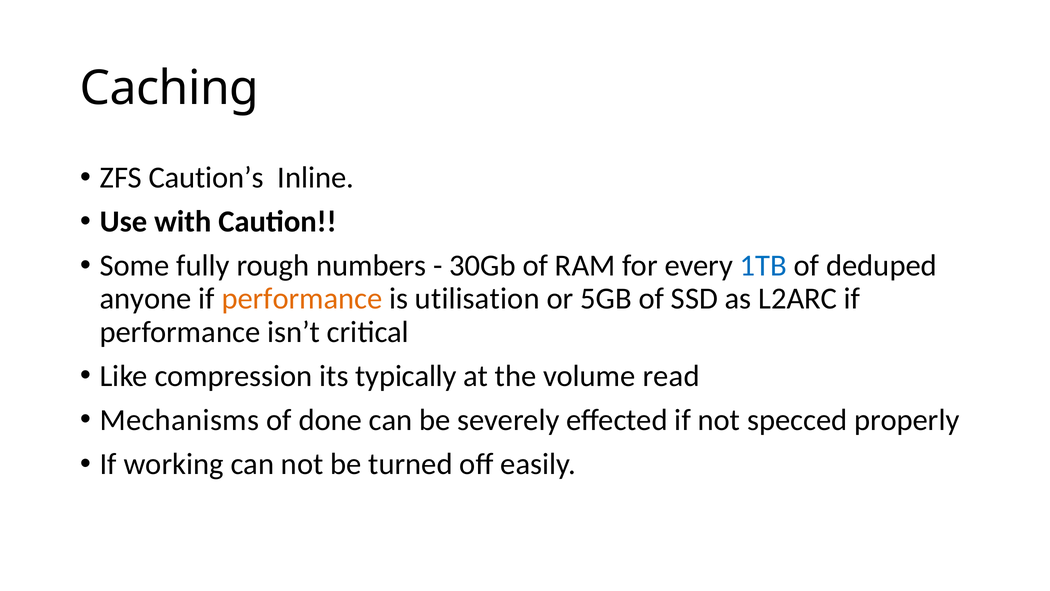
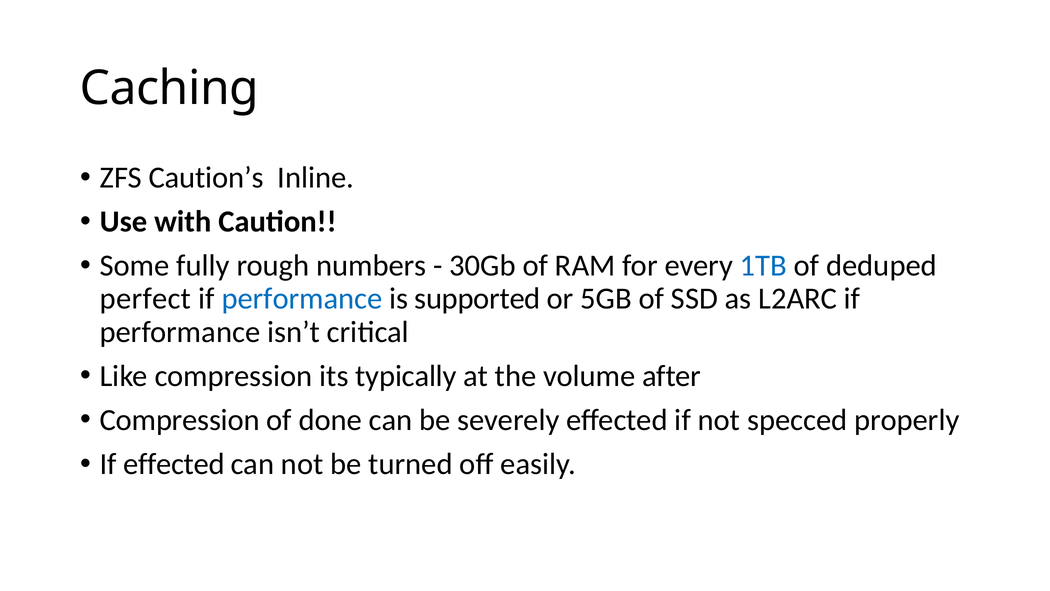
anyone: anyone -> perfect (145, 299)
performance colour: orange -> blue (302, 299)
utilisation: utilisation -> supported (477, 299)
read: read -> after (672, 376)
Mechanisms: Mechanisms -> Compression (180, 420)
If working: working -> effected (174, 464)
